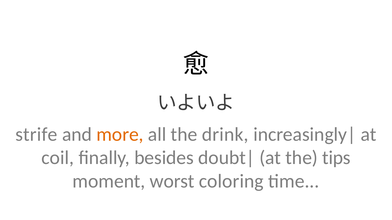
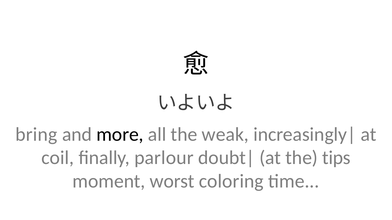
strife: strife -> bring (36, 135)
more colour: orange -> black (120, 135)
drink: drink -> weak (225, 135)
besides: besides -> parlour (164, 158)
